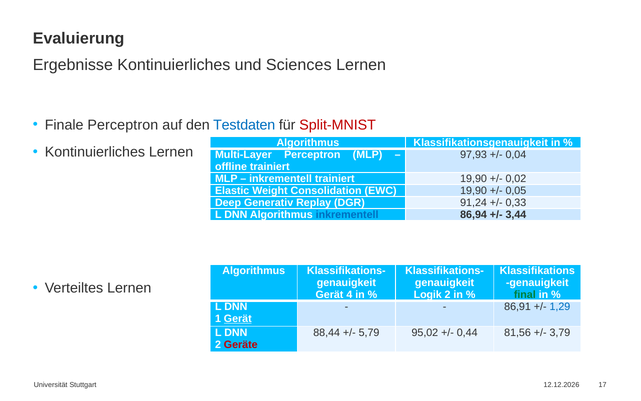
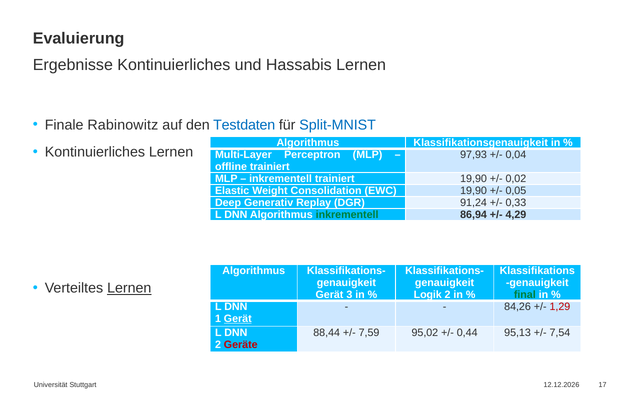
Sciences: Sciences -> Hassabis (299, 65)
Finale Perceptron: Perceptron -> Rabinowitz (123, 125)
Split-MNIST colour: red -> blue (338, 125)
inkrementell colour: blue -> green (347, 215)
3,44: 3,44 -> 4,29 (516, 215)
Lernen underline: none -> present (129, 288)
4: 4 -> 3 (349, 295)
86,91: 86,91 -> 84,26 (518, 307)
1,29 colour: blue -> red (560, 307)
5,79: 5,79 -> 7,59 (369, 332)
81,56: 81,56 -> 95,13 (518, 332)
3,79: 3,79 -> 7,54 (560, 332)
